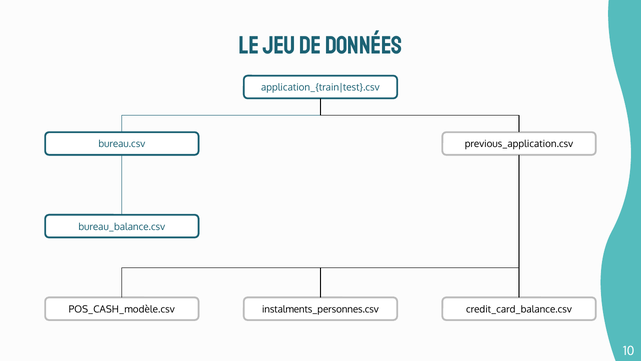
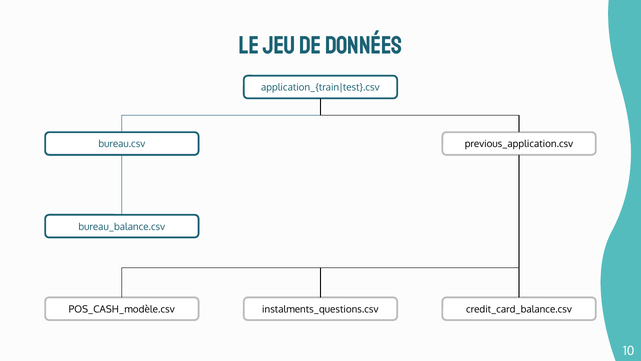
instalments_personnes.csv: instalments_personnes.csv -> instalments_questions.csv (320, 309)
